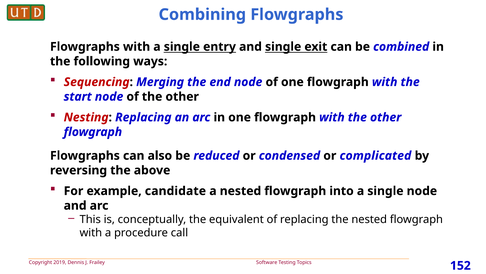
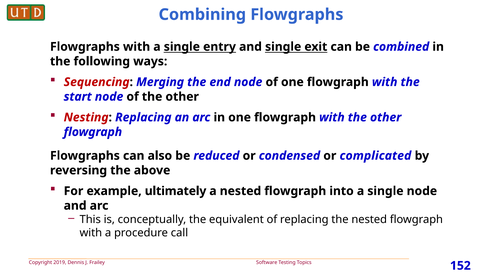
candidate: candidate -> ultimately (176, 191)
